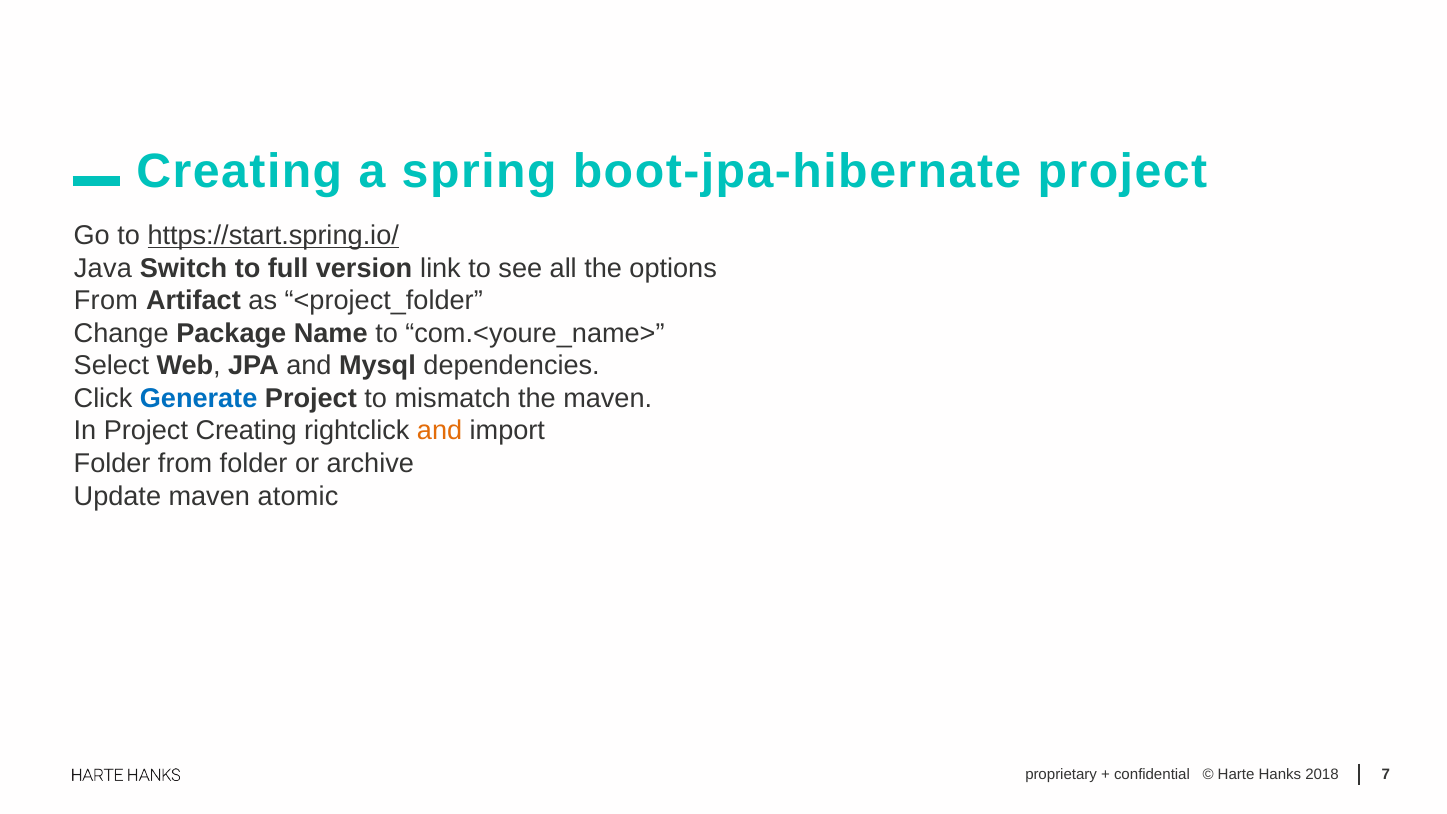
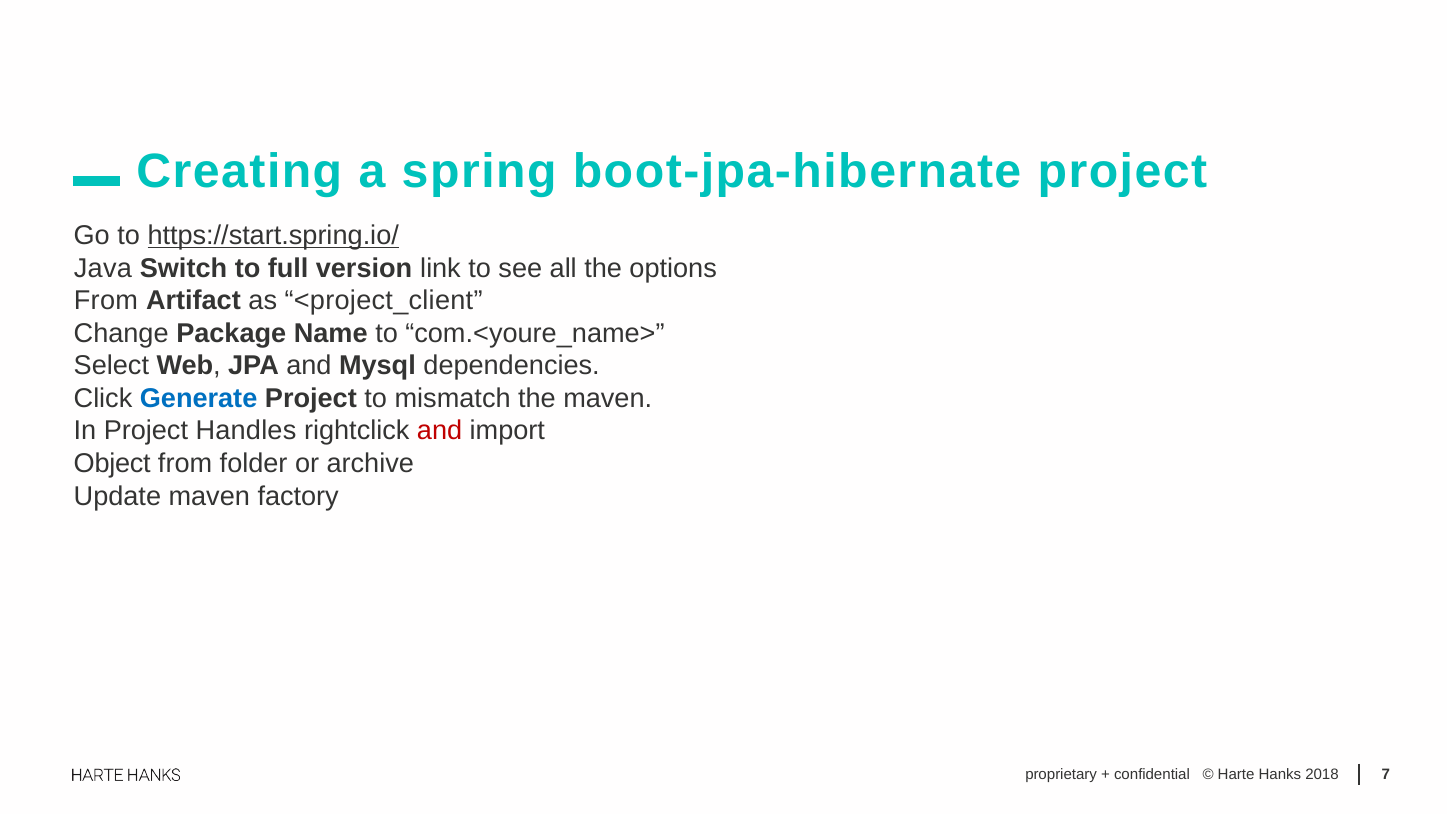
<project_folder: <project_folder -> <project_client (384, 301)
Project Creating: Creating -> Handles (246, 431)
and colour: orange -> red (440, 431)
Folder: Folder -> Object (112, 464)
atomic: atomic -> factory (298, 496)
